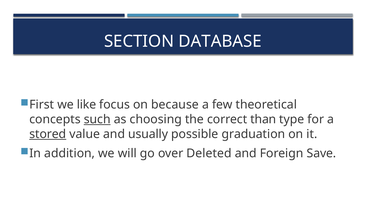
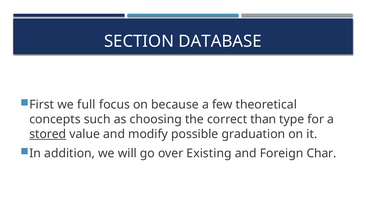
like: like -> full (86, 105)
such underline: present -> none (97, 119)
usually: usually -> modify (148, 134)
Deleted: Deleted -> Existing (209, 153)
Save: Save -> Char (321, 153)
